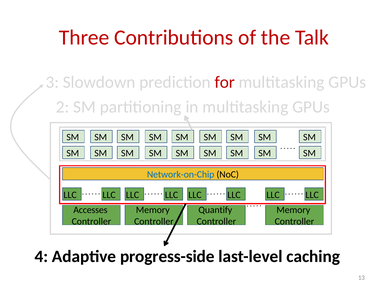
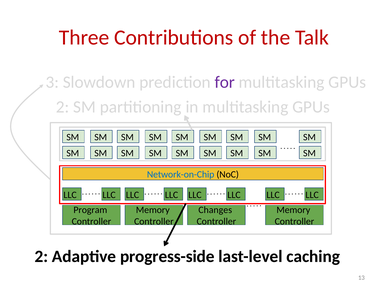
for colour: red -> purple (225, 82)
Accesses: Accesses -> Program (90, 210)
Quantify: Quantify -> Changes (215, 210)
4: 4 -> 2 (41, 256)
